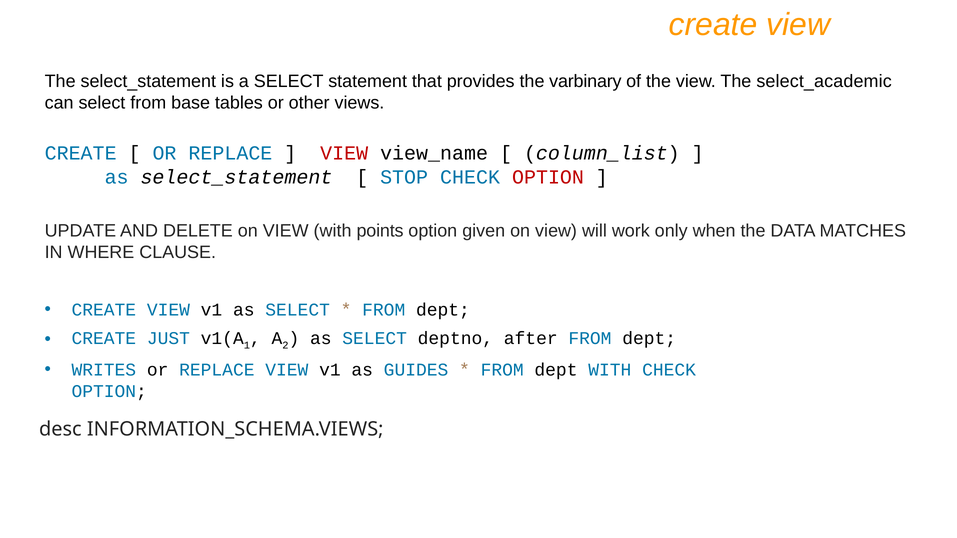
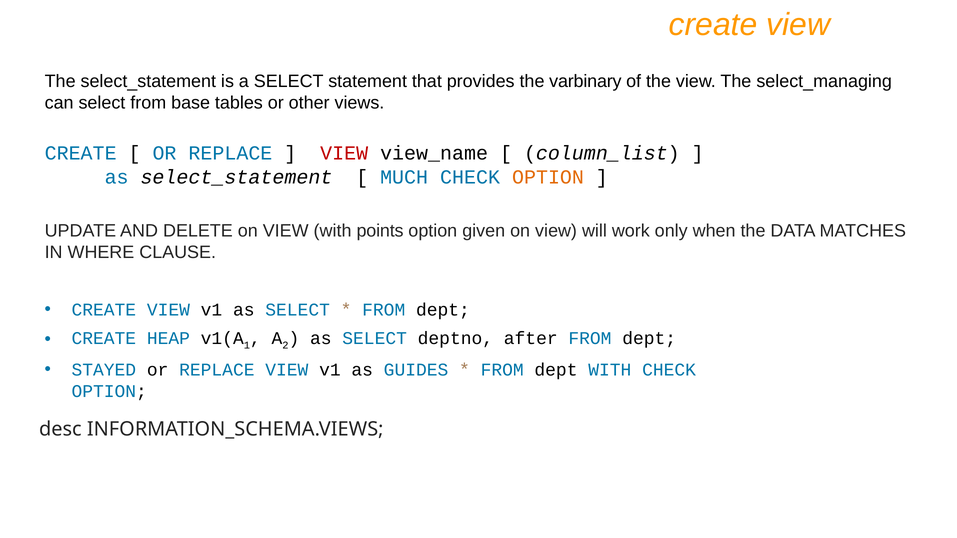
select_academic: select_academic -> select_managing (824, 81)
STOP: STOP -> MUCH (404, 177)
OPTION colour: red -> orange (548, 177)
JUST: JUST -> HEAP (168, 339)
WRITES: WRITES -> STAYED (104, 370)
